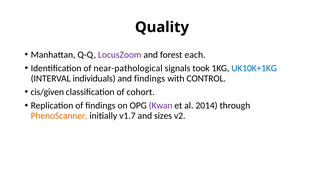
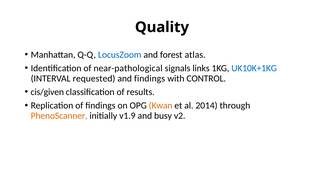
LocusZoom colour: purple -> blue (120, 55)
each: each -> atlas (195, 55)
took: took -> links (201, 68)
individuals: individuals -> requested (94, 79)
cohort: cohort -> results (141, 92)
Kwan colour: purple -> orange (161, 106)
v1.7: v1.7 -> v1.9 (127, 116)
sizes: sizes -> busy (163, 116)
